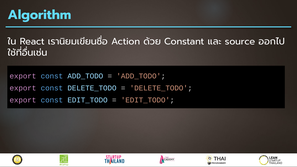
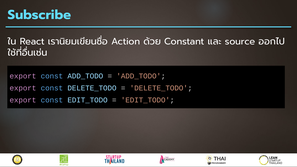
Algorithm: Algorithm -> Subscribe (39, 15)
